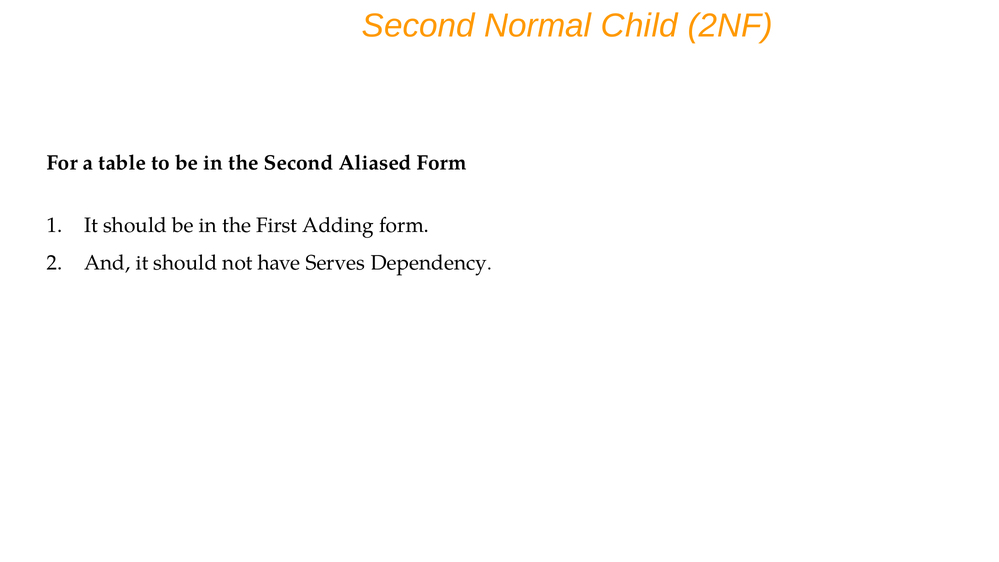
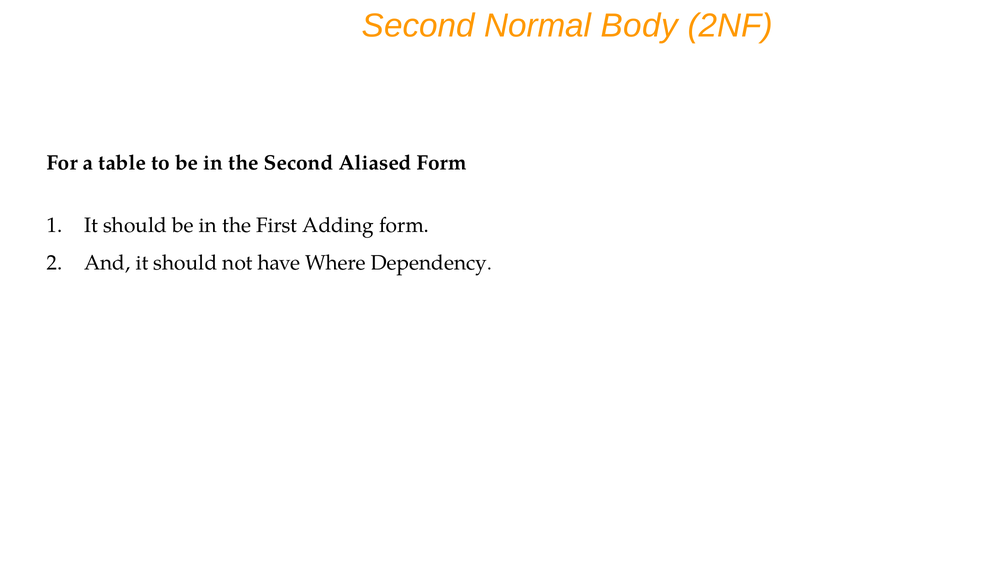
Child: Child -> Body (639, 26)
Serves: Serves -> Where (336, 263)
